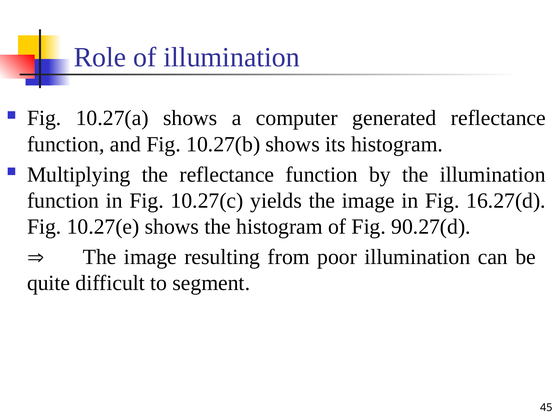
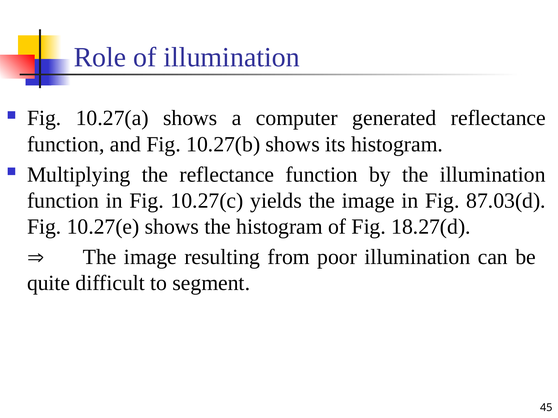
16.27(d: 16.27(d -> 87.03(d (506, 201)
90.27(d: 90.27(d -> 18.27(d (431, 227)
